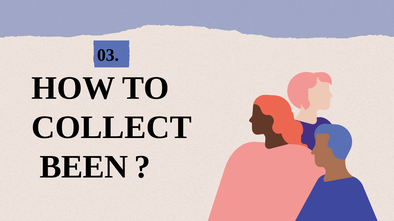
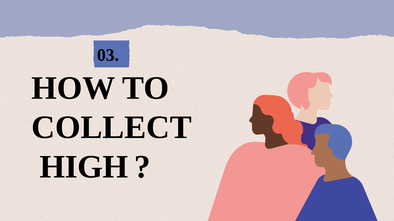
BEEN: BEEN -> HIGH (84, 167)
